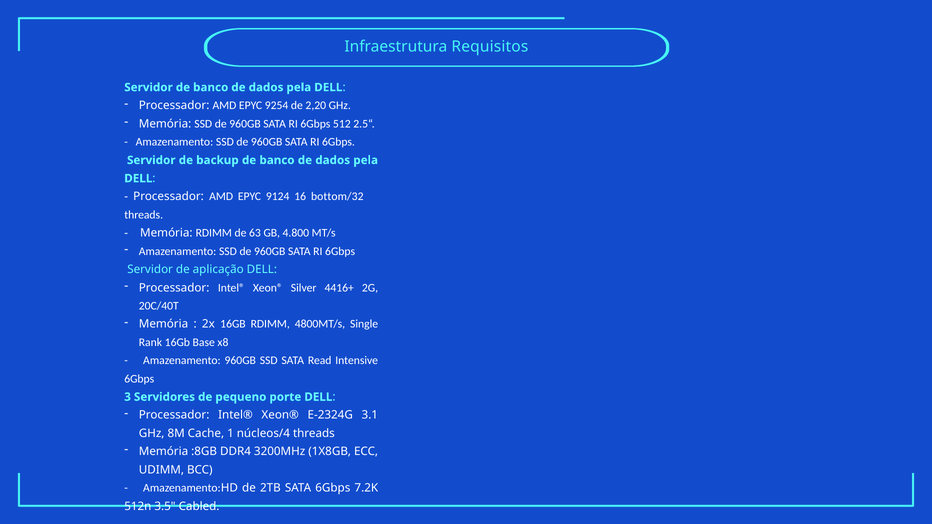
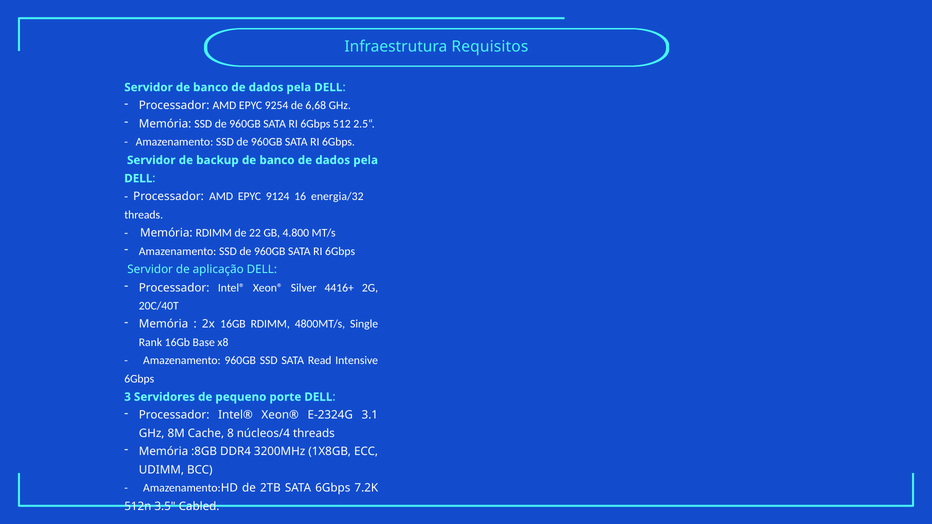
2,20: 2,20 -> 6,68 (316, 106)
bottom/32: bottom/32 -> energia/32 (337, 197)
63: 63 -> 22 (255, 233)
1: 1 -> 8 (230, 434)
